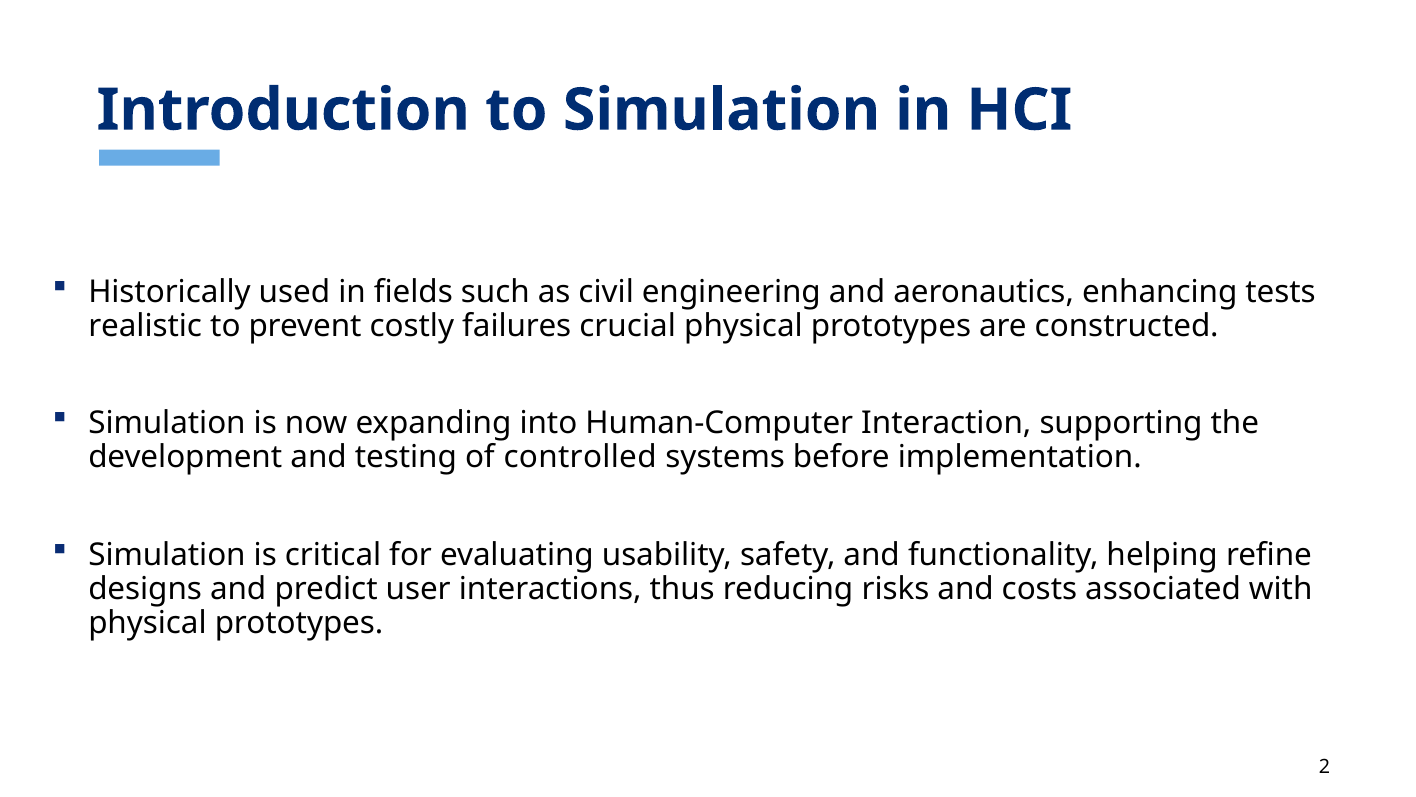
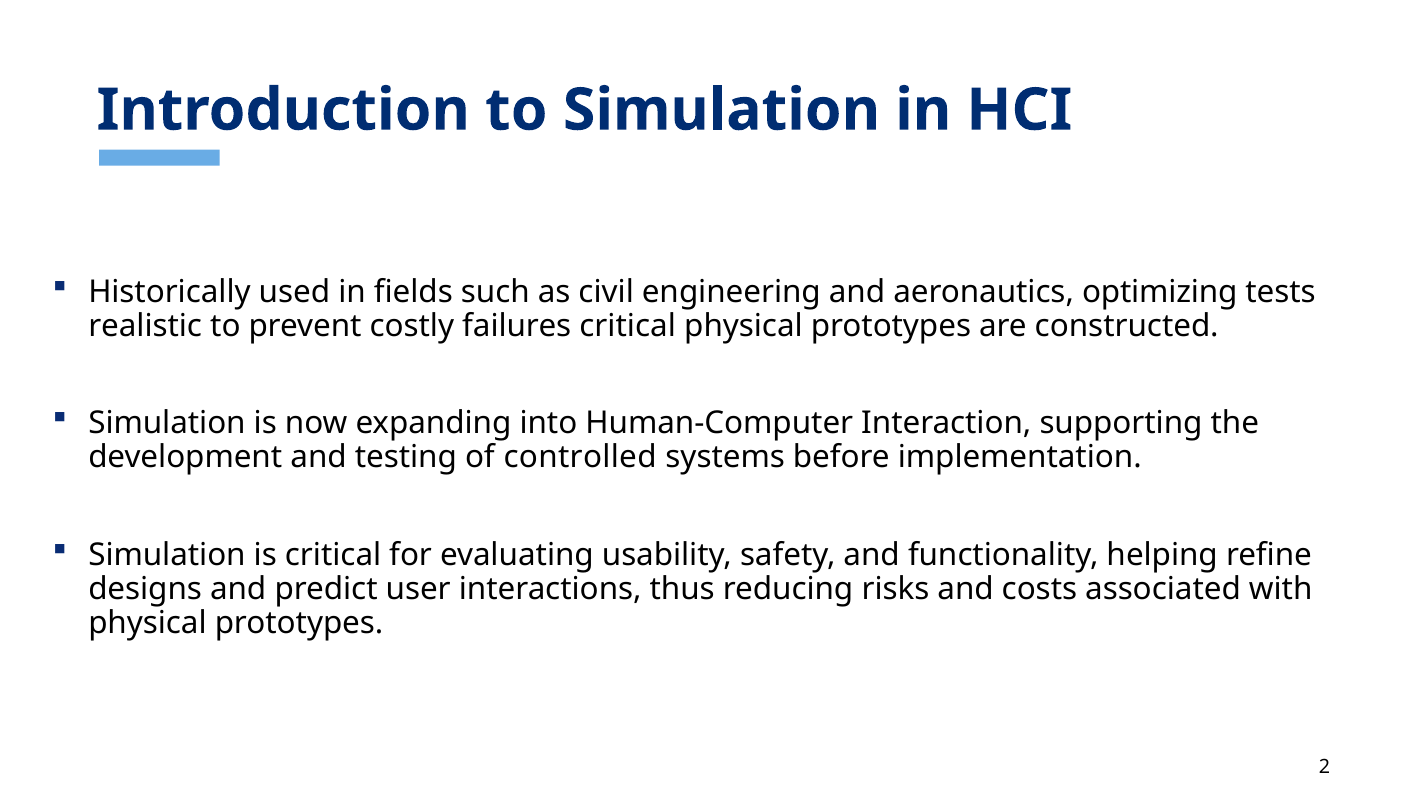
enhancing: enhancing -> optimizing (1160, 292)
failures crucial: crucial -> critical (628, 326)
